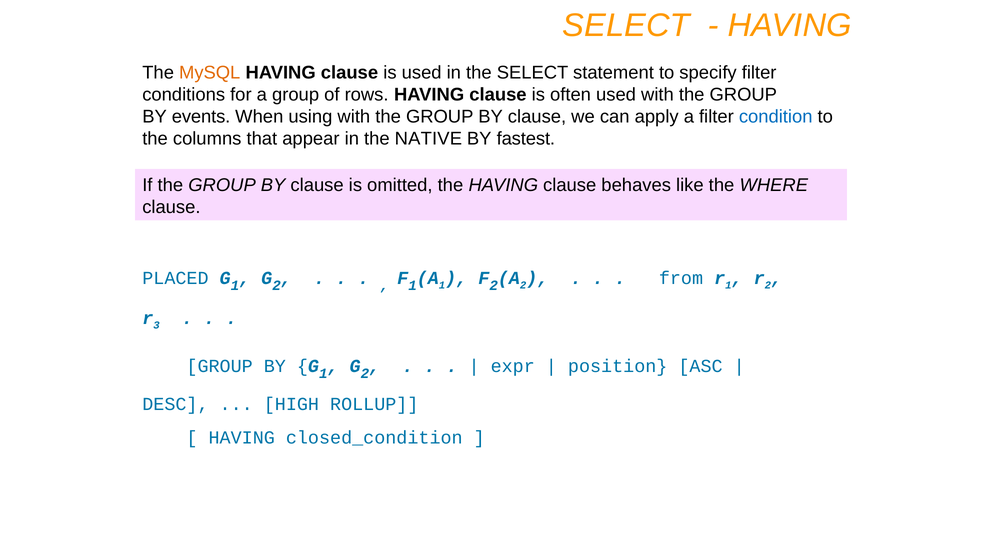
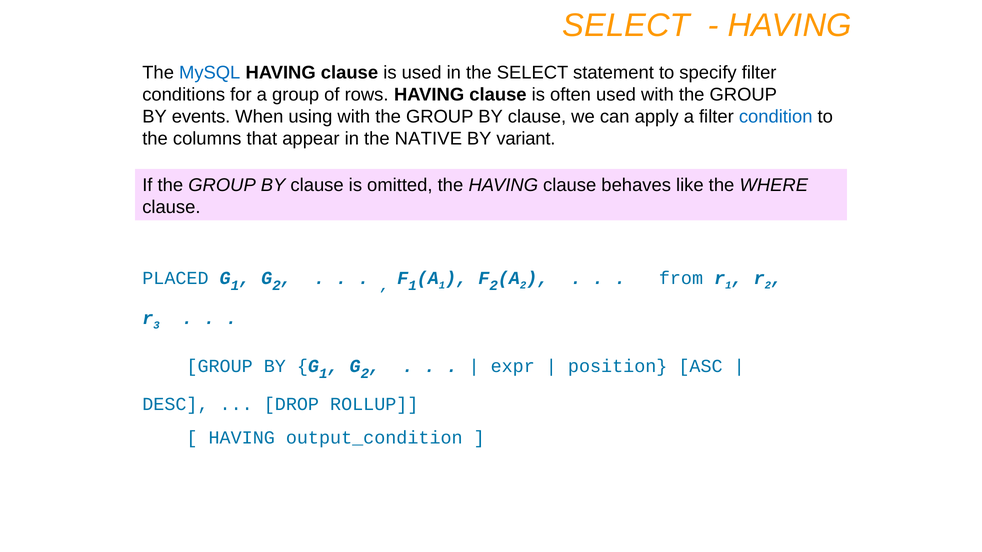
MySQL colour: orange -> blue (210, 73)
fastest: fastest -> variant (526, 139)
HIGH: HIGH -> DROP (291, 405)
closed_condition: closed_condition -> output_condition (374, 438)
